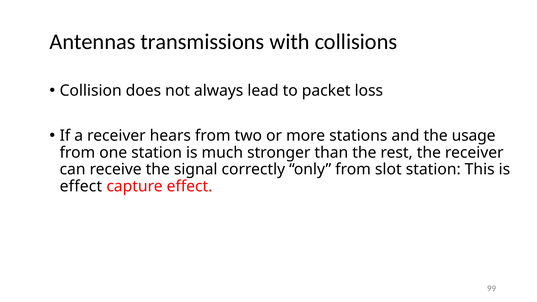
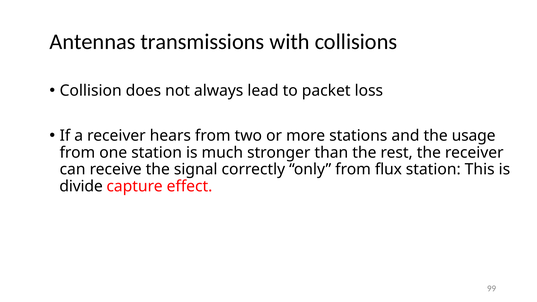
slot: slot -> flux (388, 169)
effect: effect -> divide (81, 186)
